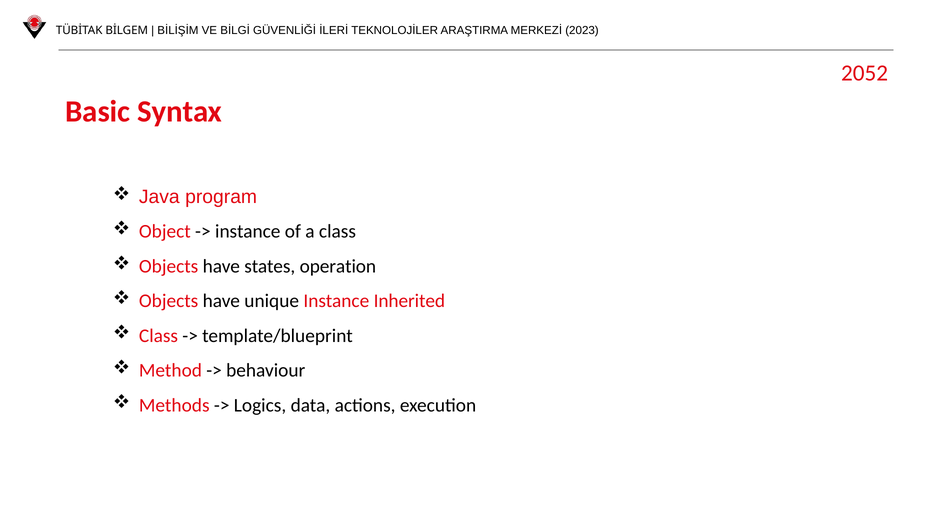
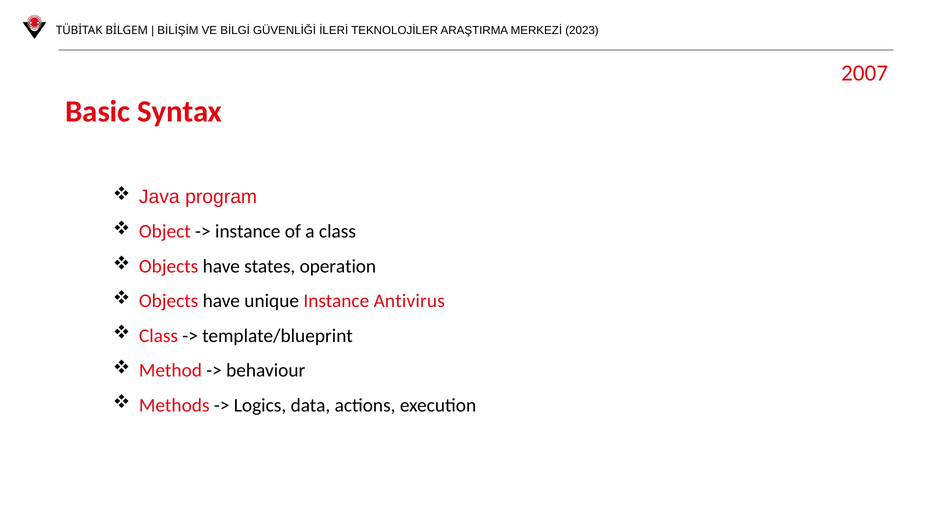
2052: 2052 -> 2007 (865, 73)
Inherited: Inherited -> Antivirus (409, 301)
